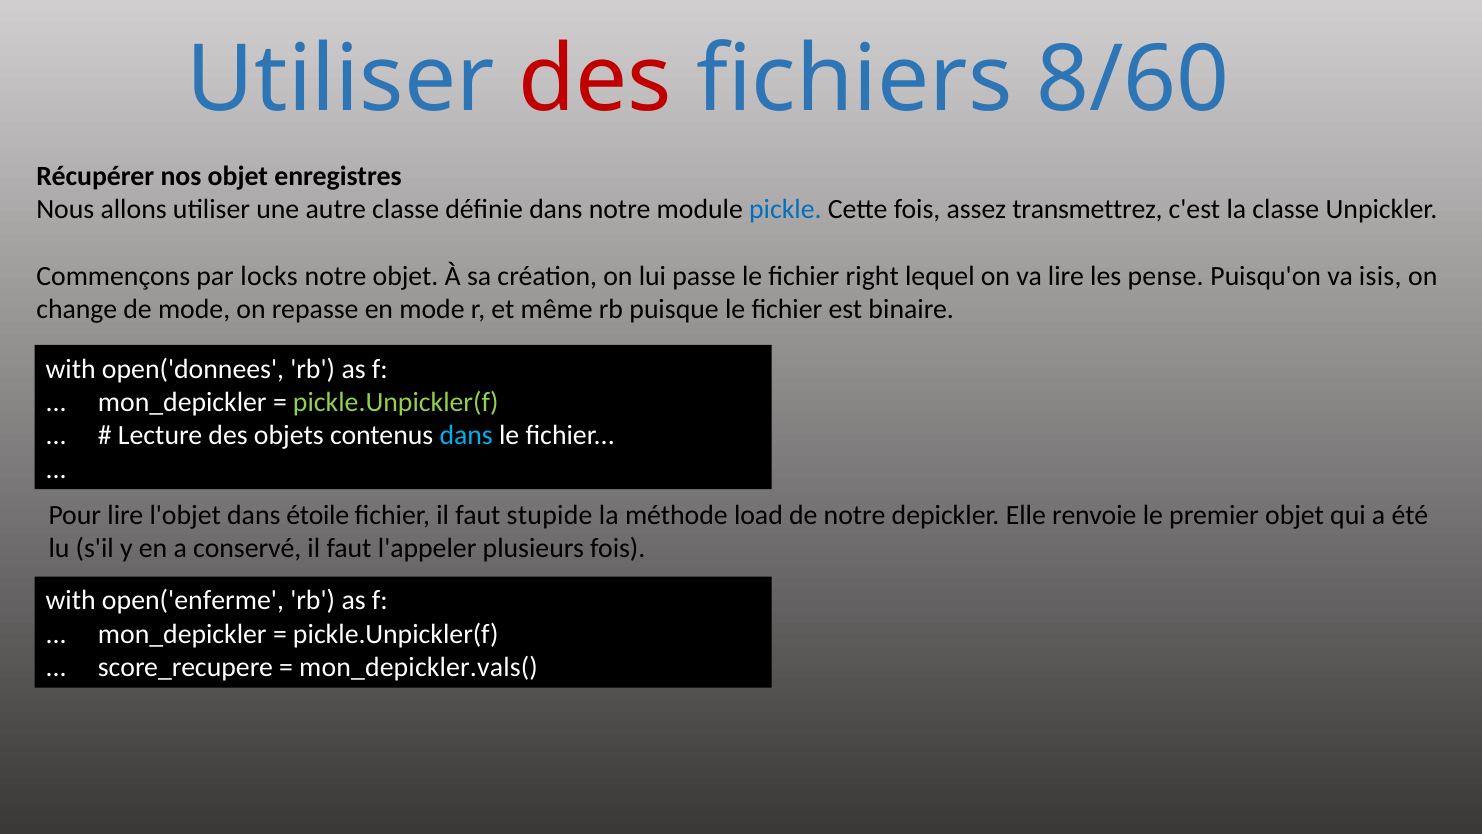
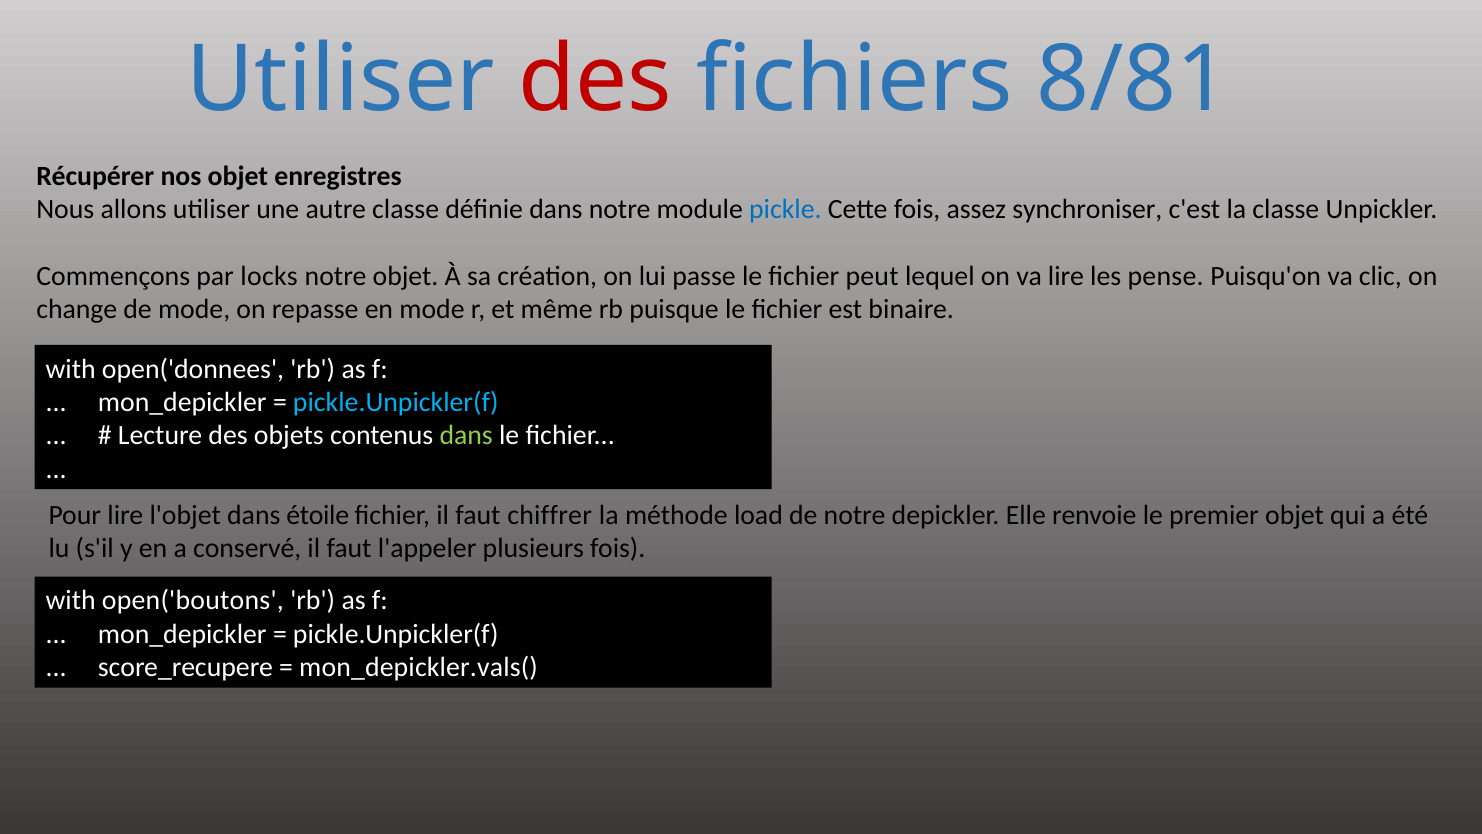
8/60: 8/60 -> 8/81 (1133, 80)
transmettrez: transmettrez -> synchroniser (1087, 210)
right: right -> peut (872, 276)
isis: isis -> clic (1380, 276)
pickle.Unpickler(f colour: light green -> light blue (396, 402)
dans colour: light blue -> light green (466, 435)
stupide: stupide -> chiffrer (550, 515)
open('enferme: open('enferme -> open('boutons (193, 600)
